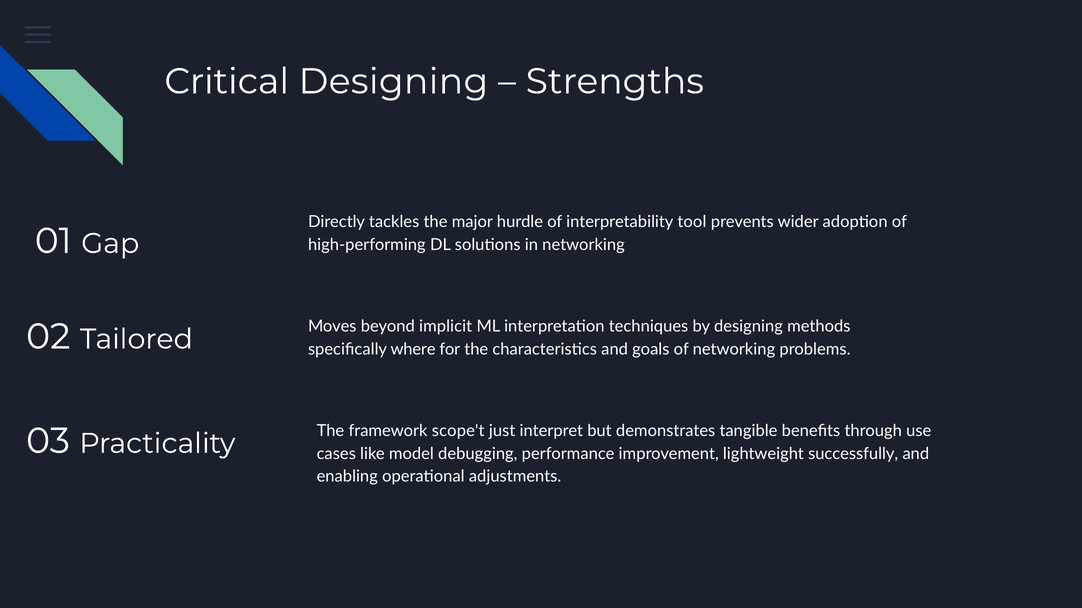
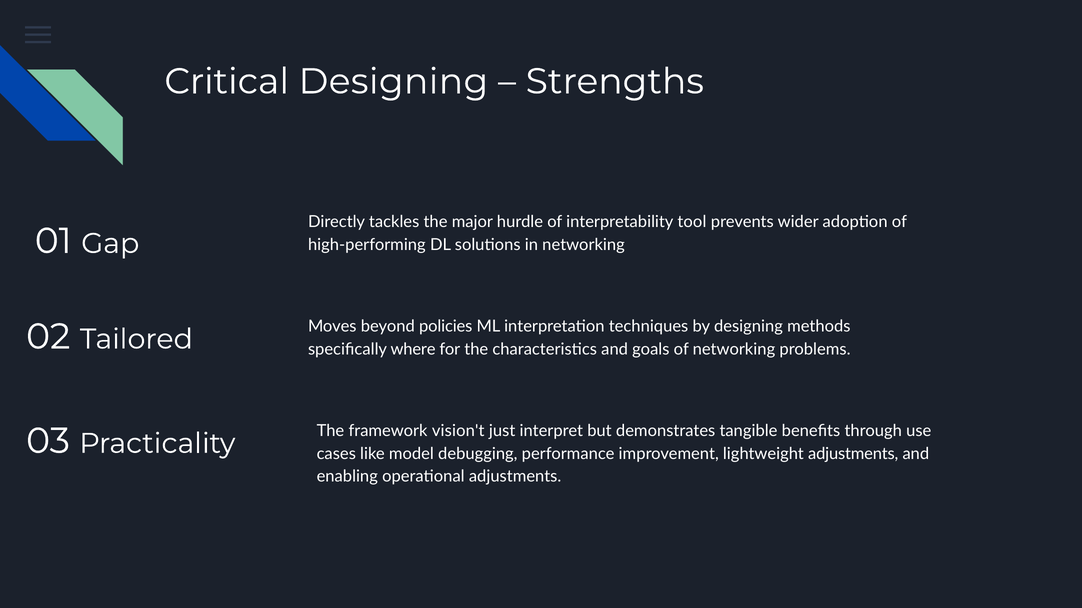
implicit: implicit -> policies (446, 327)
scope't: scope't -> vision't (458, 431)
lightweight successfully: successfully -> adjustments (853, 454)
